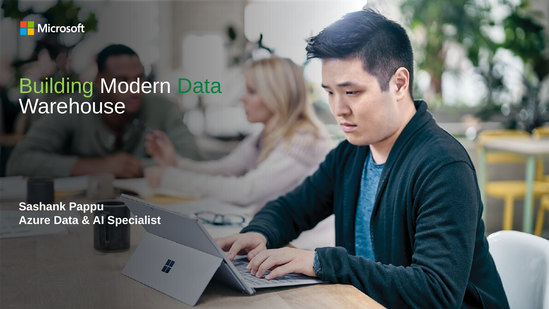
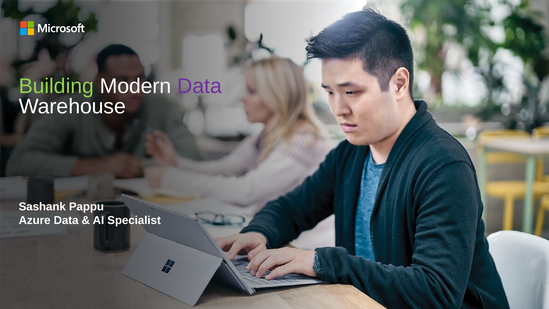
Data colour: green -> purple (200, 86)
